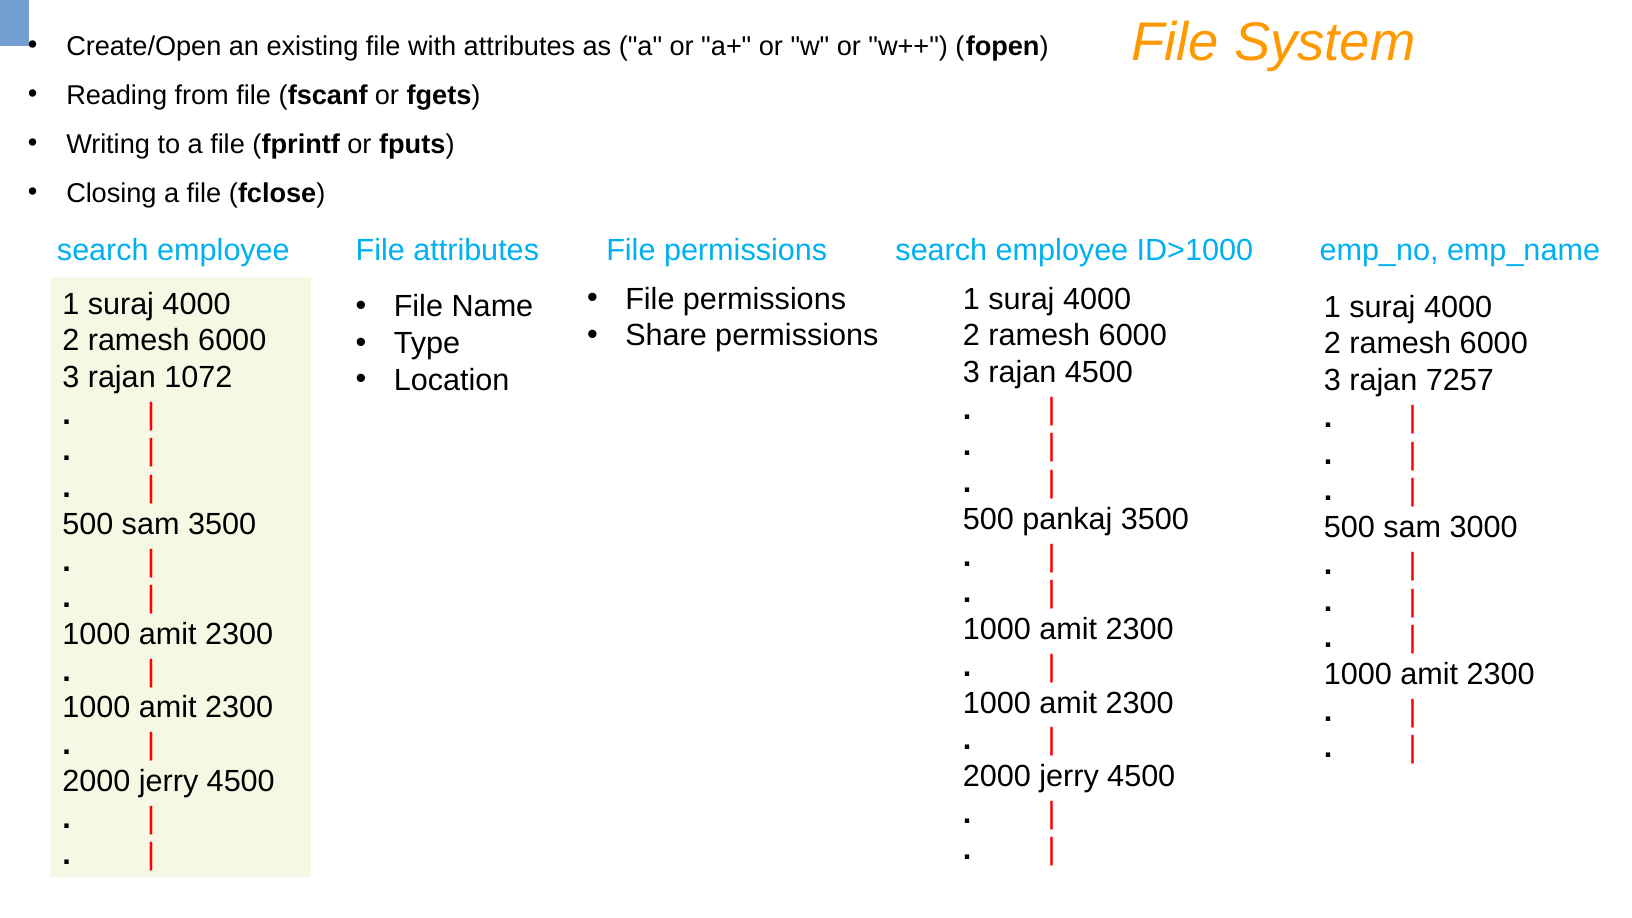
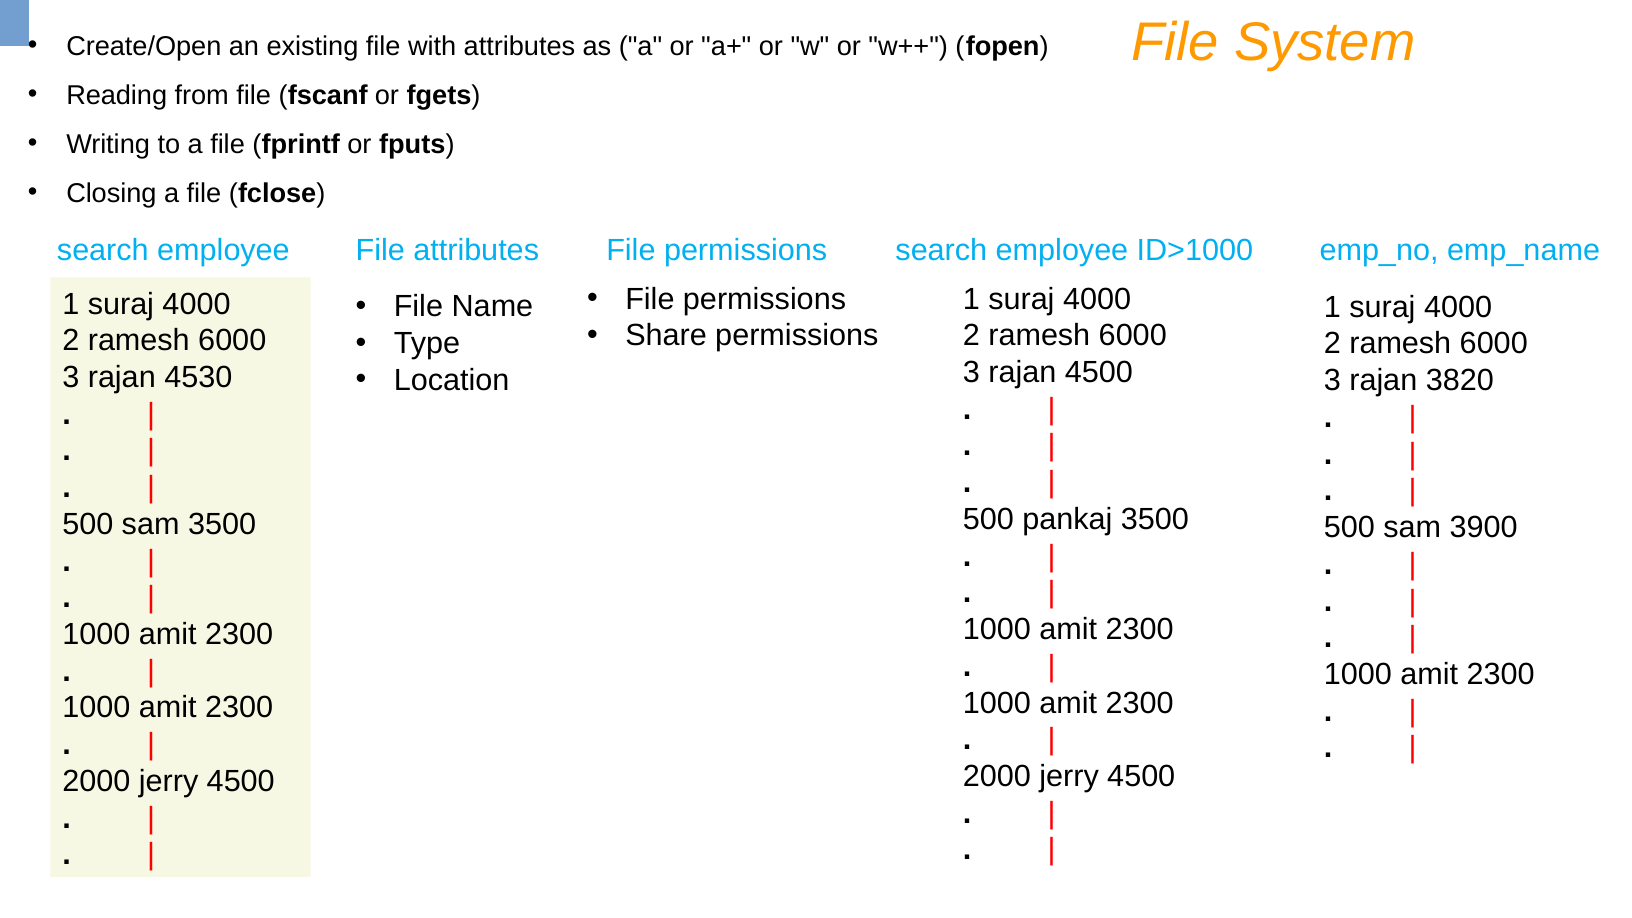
1072: 1072 -> 4530 (198, 377)
7257: 7257 -> 3820 (1460, 381)
3000: 3000 -> 3900 (1484, 527)
